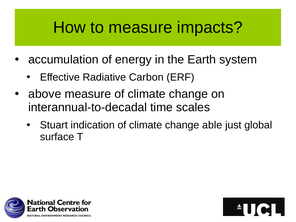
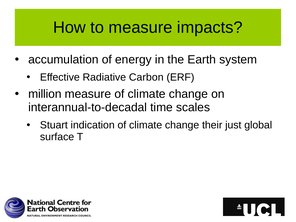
above: above -> million (45, 94)
able: able -> their (212, 125)
